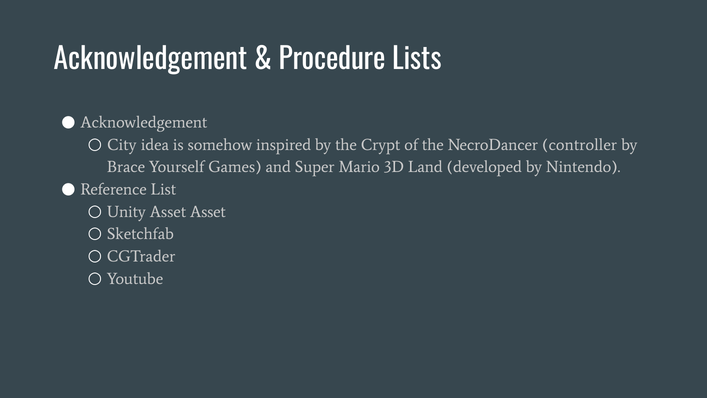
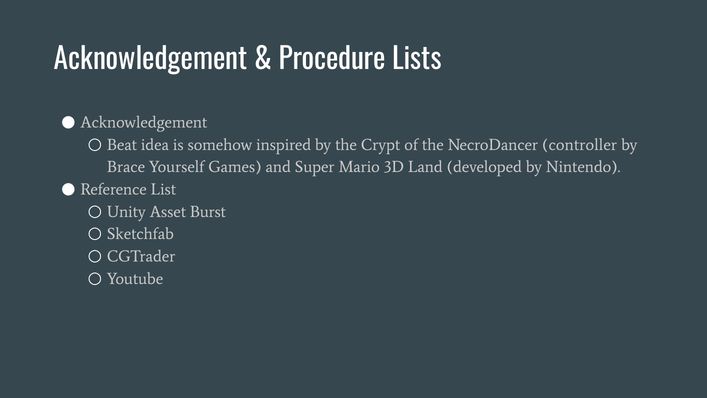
City: City -> Beat (122, 145)
Asset Asset: Asset -> Burst (208, 212)
